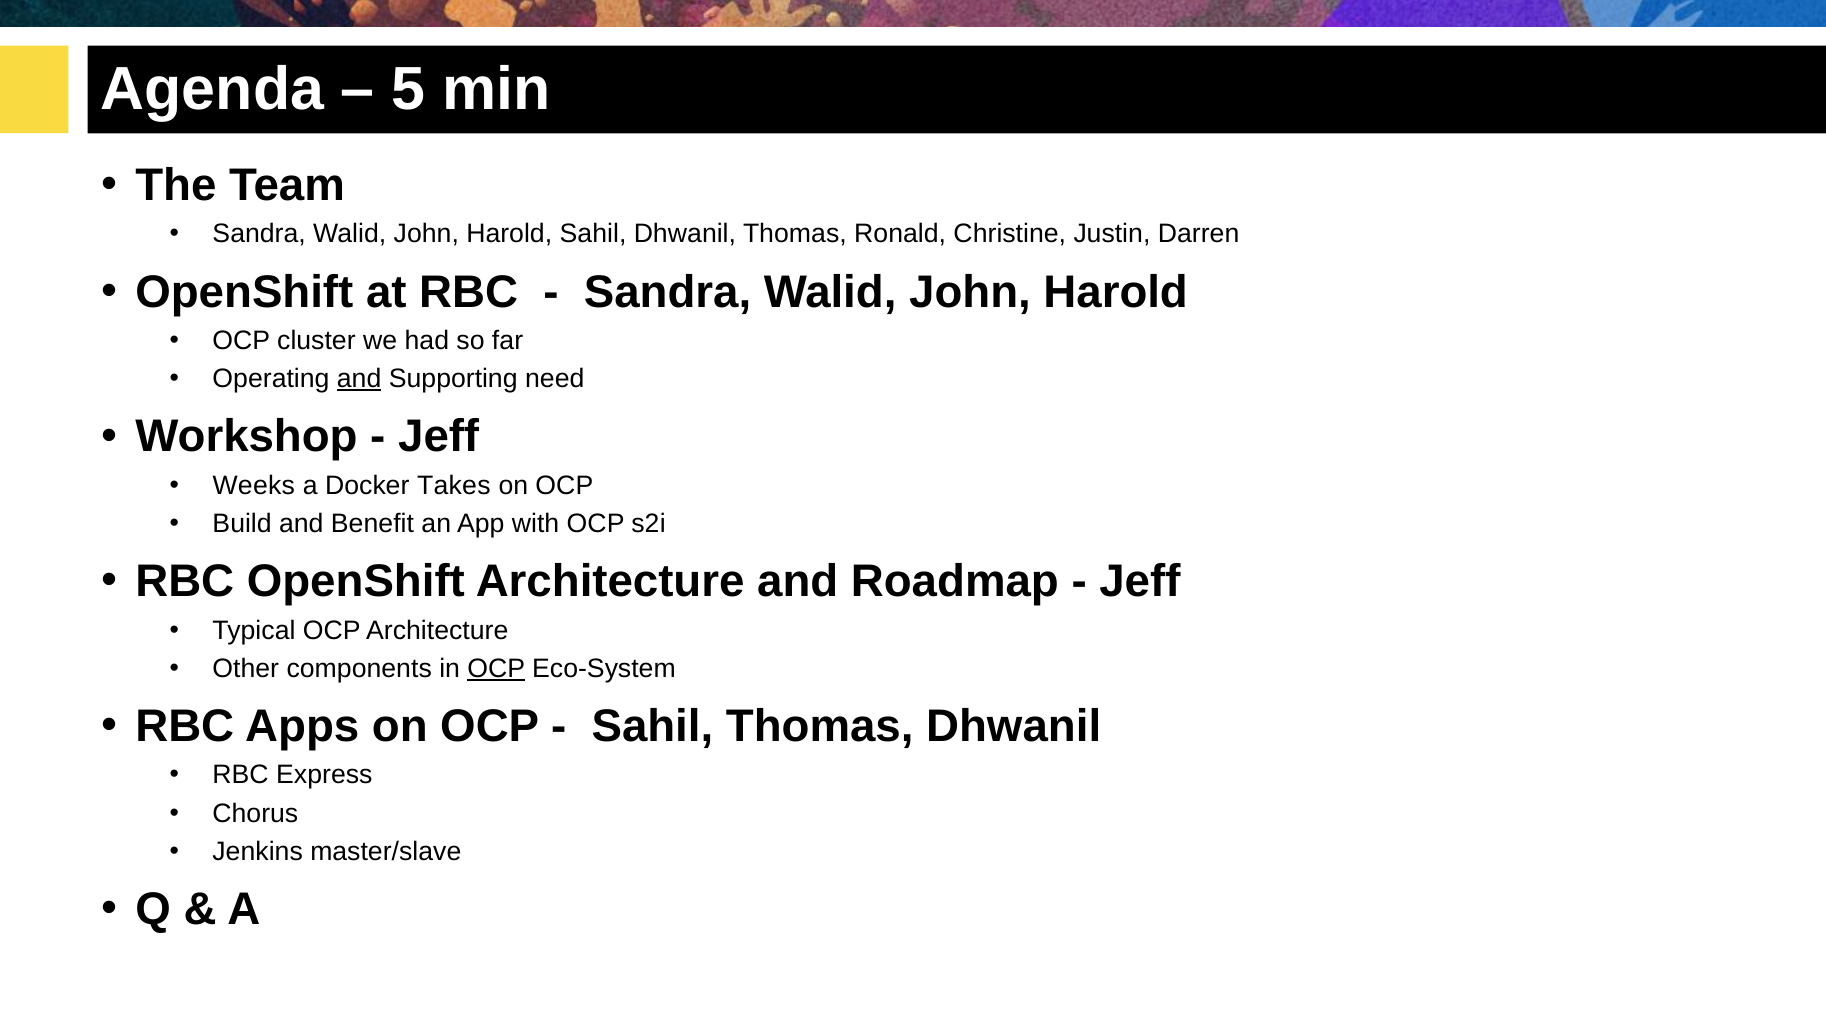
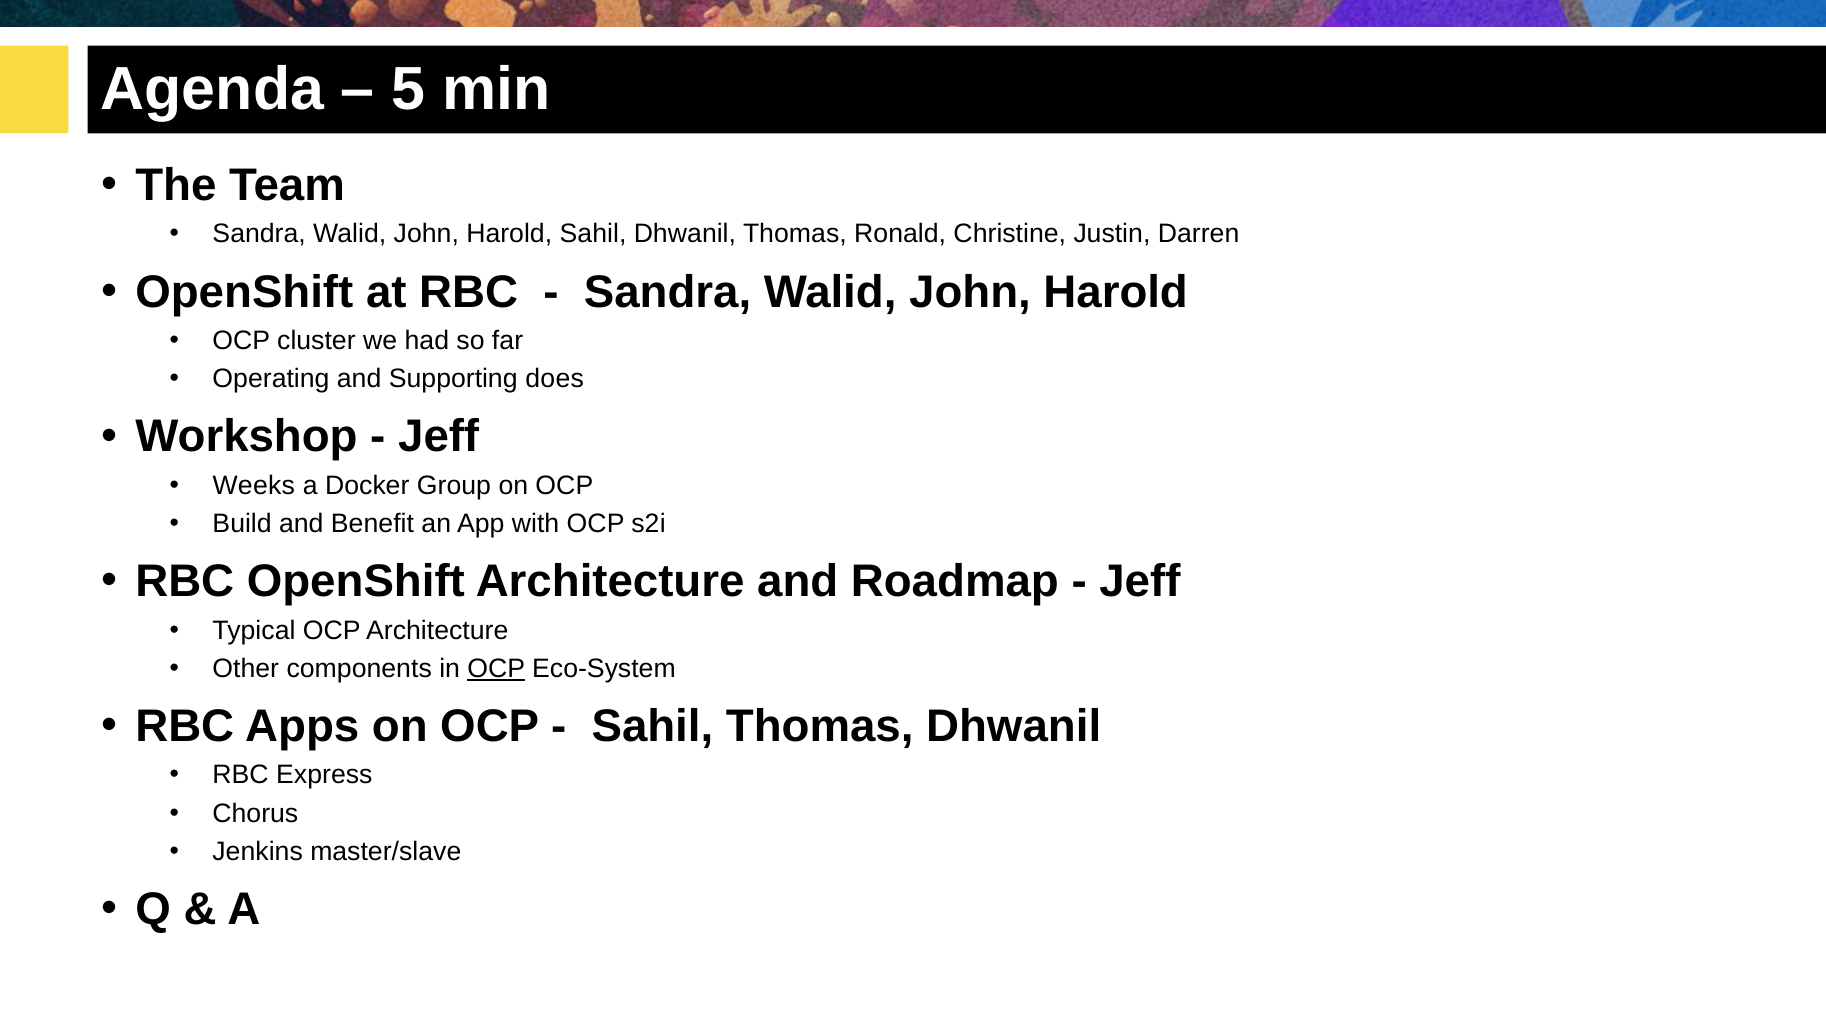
and underline: present -> none (359, 379)
need: need -> does (555, 379)
Takes: Takes -> Group (454, 485)
